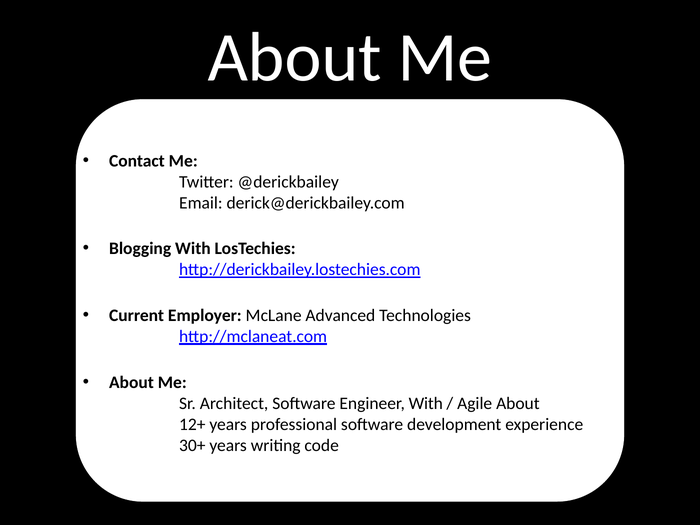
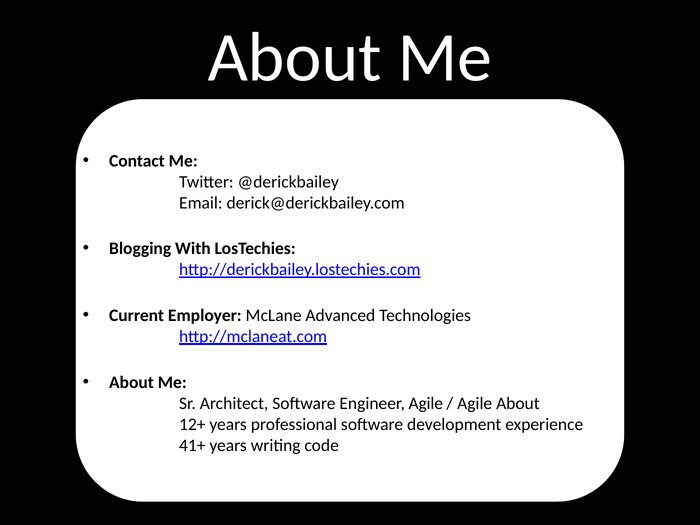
Engineer With: With -> Agile (426, 403)
30+: 30+ -> 41+ (192, 445)
